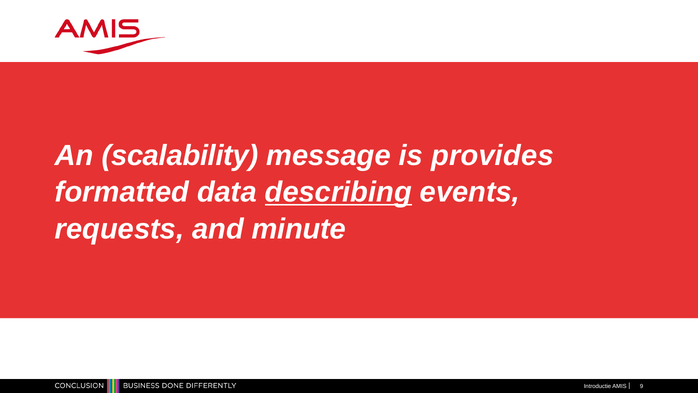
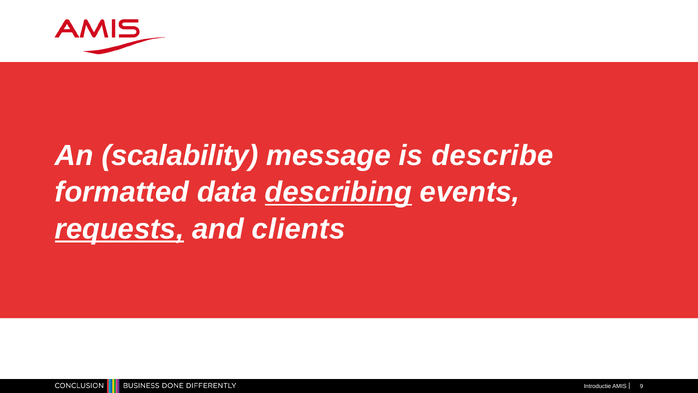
provides: provides -> describe (492, 156)
requests underline: none -> present (120, 229)
minute: minute -> clients (299, 229)
